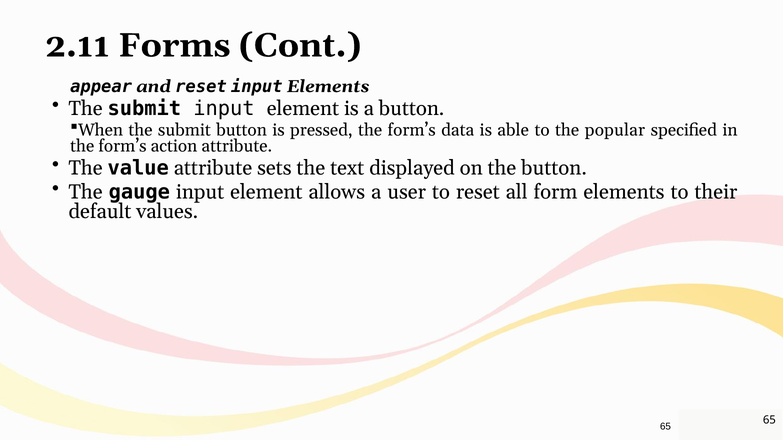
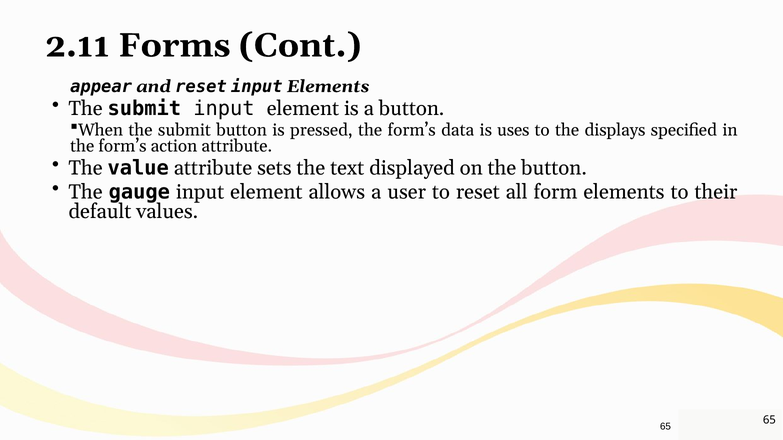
able: able -> uses (513, 130)
popular: popular -> displays (615, 130)
